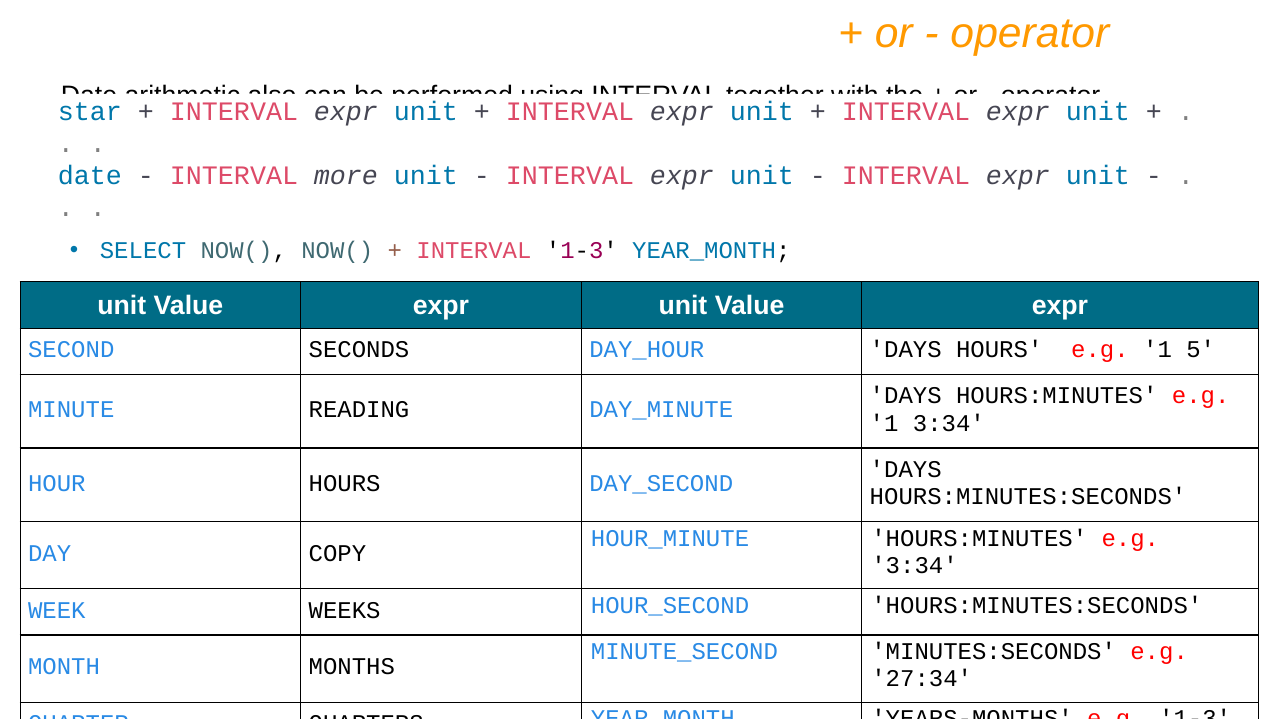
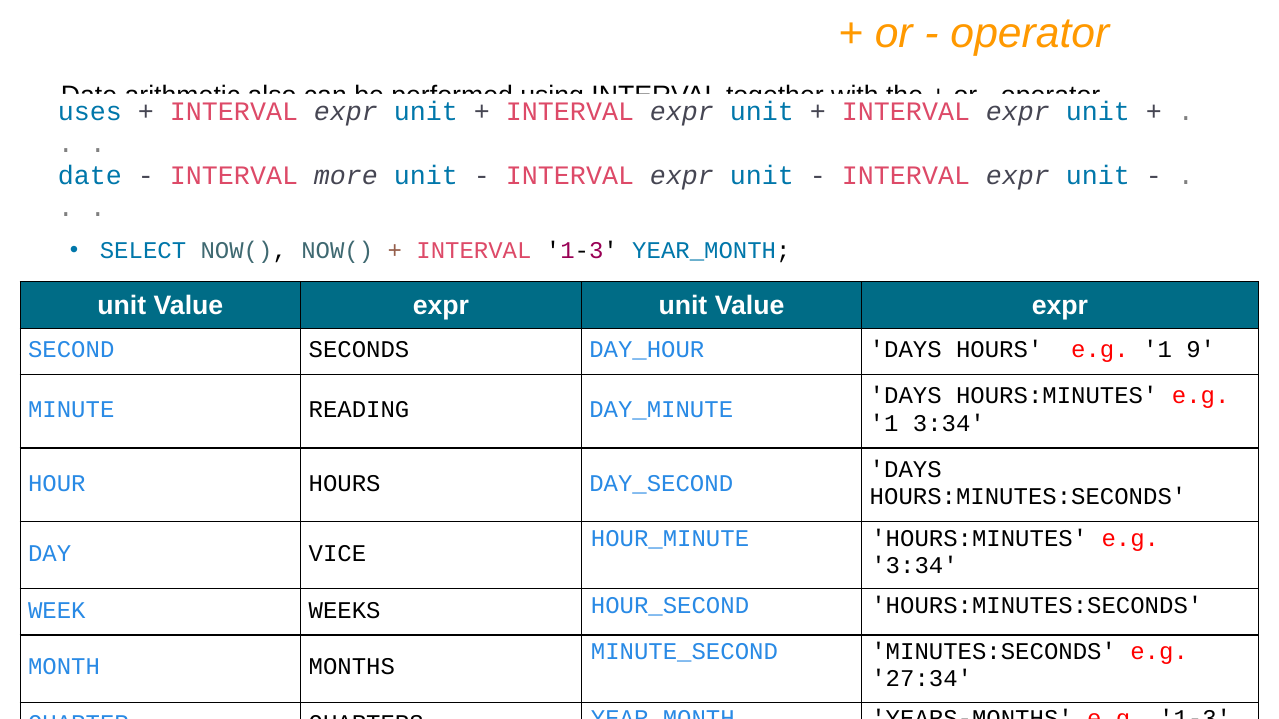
star: star -> uses (90, 112)
5: 5 -> 9 (1201, 350)
COPY: COPY -> VICE (337, 554)
